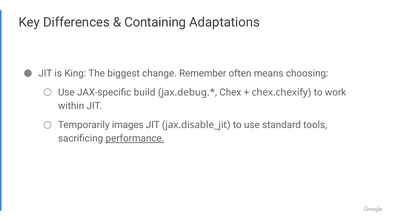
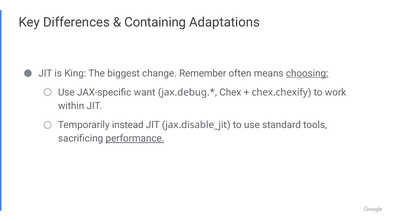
choosing underline: none -> present (307, 73)
build: build -> want (145, 92)
images: images -> instead (128, 125)
